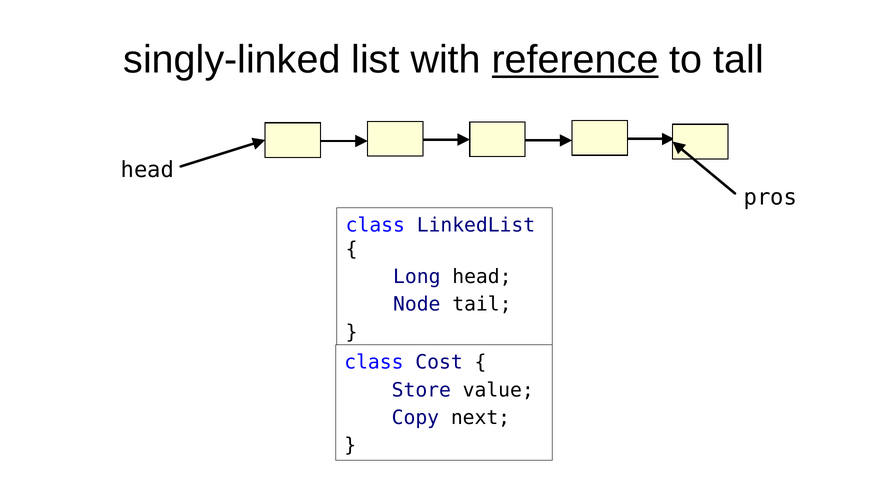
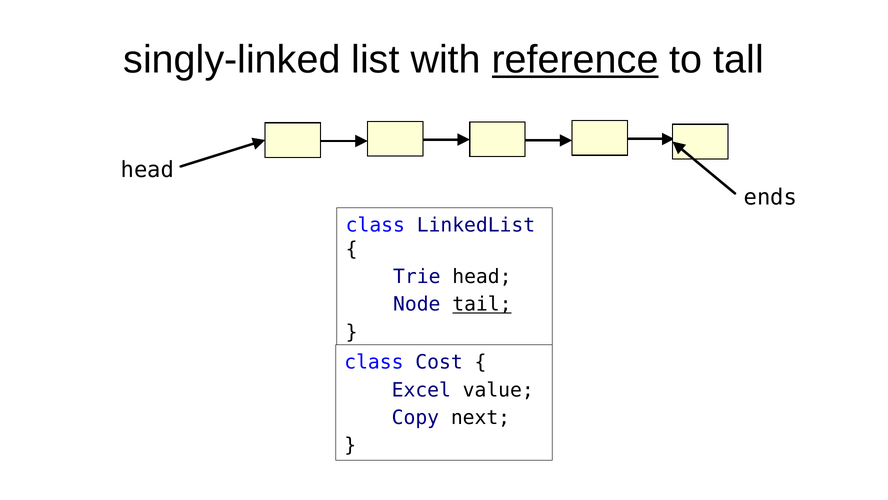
pros: pros -> ends (771, 197)
Long: Long -> Trie (417, 277)
tail underline: none -> present (482, 304)
Store: Store -> Excel (421, 390)
